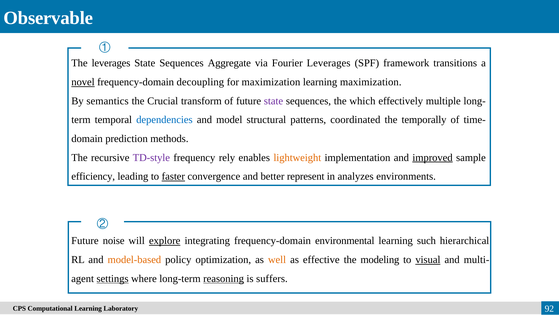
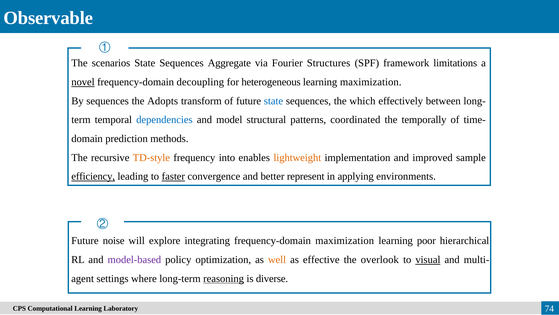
The leverages: leverages -> scenarios (111, 63)
Fourier Leverages: Leverages -> Structures (329, 63)
transitions: transitions -> limitations (455, 63)
for maximization: maximization -> heterogeneous (271, 82)
By semantics: semantics -> sequences (108, 101)
Crucial: Crucial -> Adopts (163, 101)
state colour: purple -> blue (273, 101)
multiple: multiple -> between (443, 101)
TD-style colour: purple -> orange (151, 157)
rely: rely -> into (227, 157)
improved underline: present -> none (433, 157)
efficiency underline: none -> present (93, 176)
analyzes: analyzes -> applying (356, 176)
explore underline: present -> none (165, 240)
frequency-domain environmental: environmental -> maximization (345, 240)
such: such -> poor (426, 240)
model-based colour: orange -> purple (134, 259)
modeling: modeling -> overlook (380, 259)
settings underline: present -> none (113, 278)
suffers: suffers -> diverse (272, 278)
92: 92 -> 74 (549, 308)
